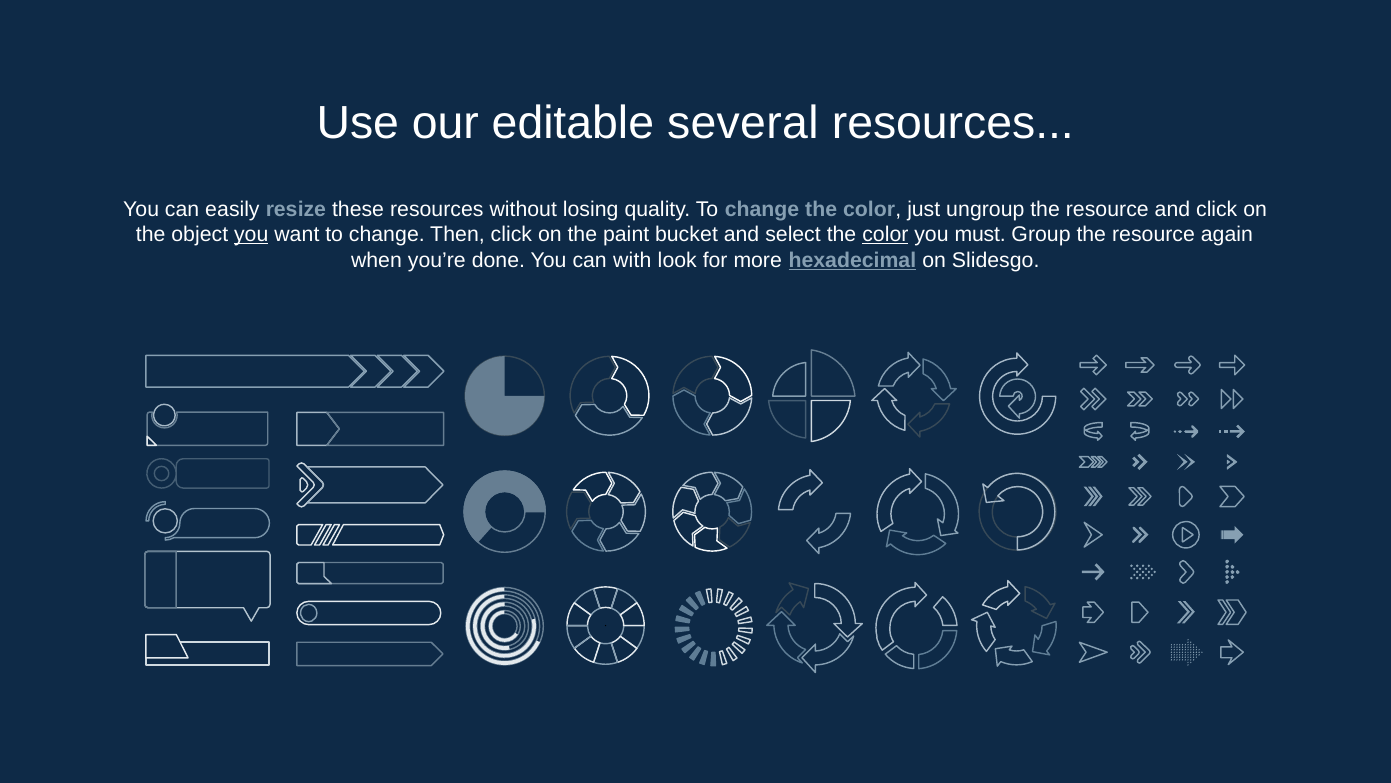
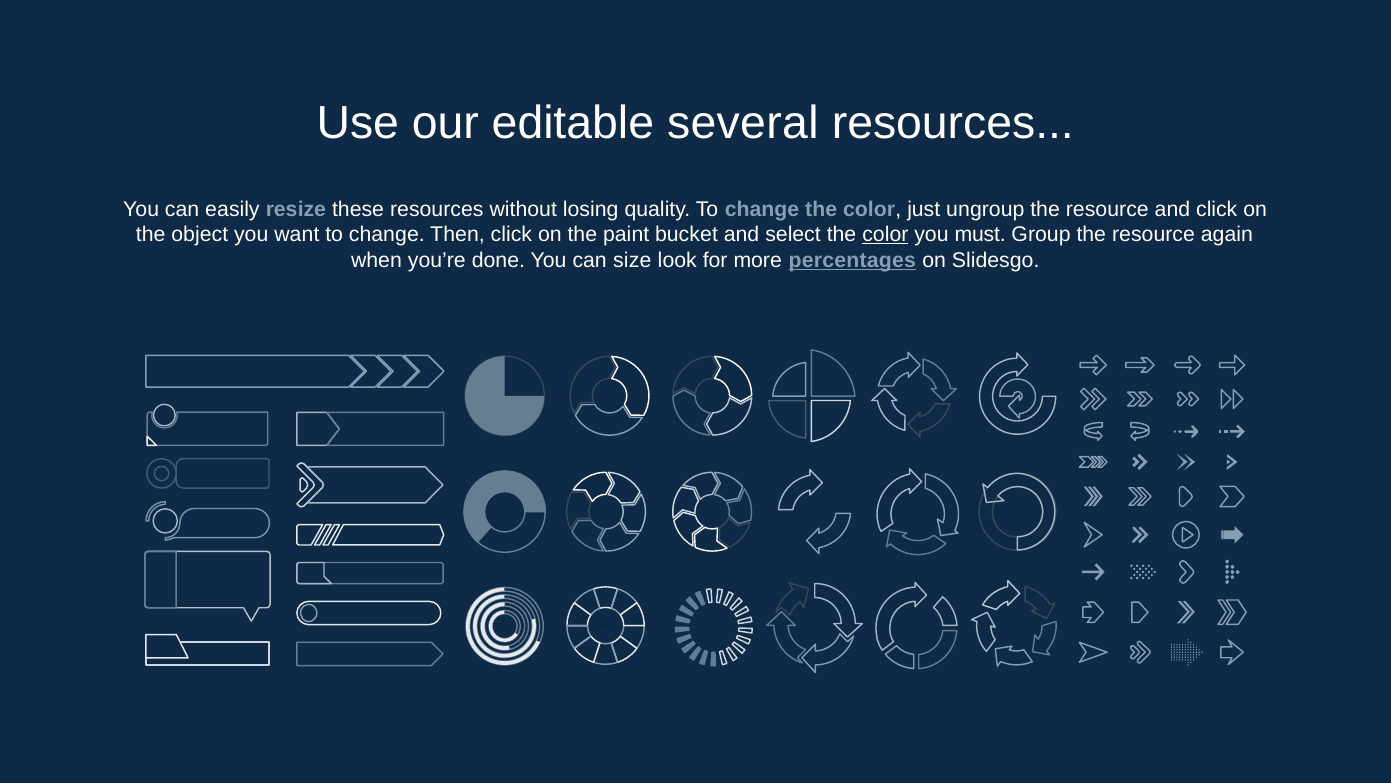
you underline: present -> none (251, 234)
with: with -> size (632, 260)
hexadecimal: hexadecimal -> percentages (852, 260)
